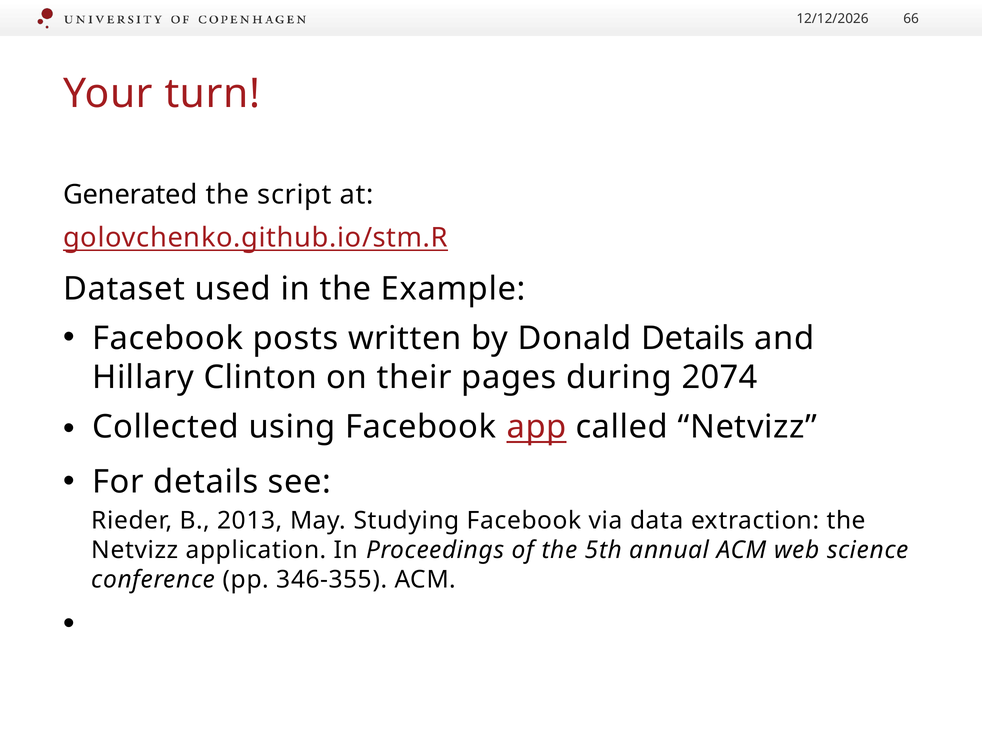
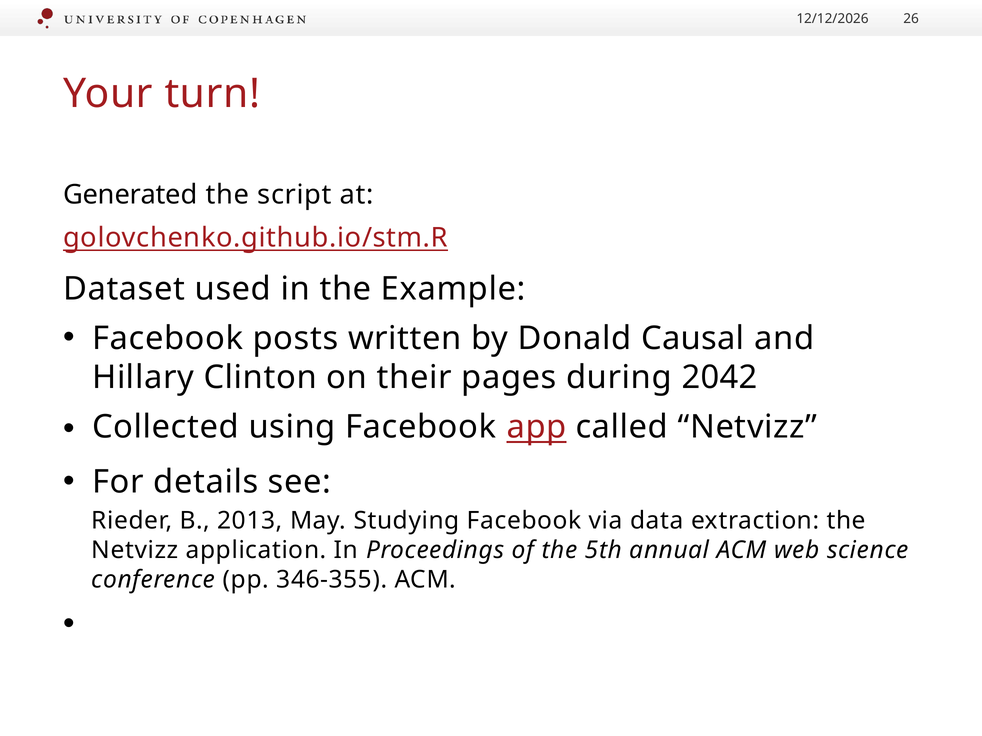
66: 66 -> 26 (911, 19)
Donald Details: Details -> Causal (693, 339)
2074: 2074 -> 2042 (720, 378)
